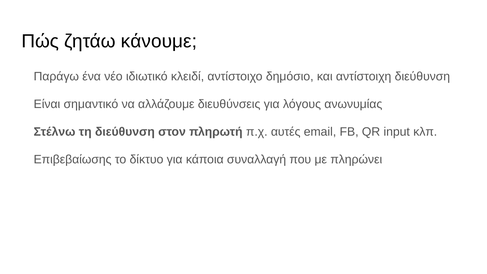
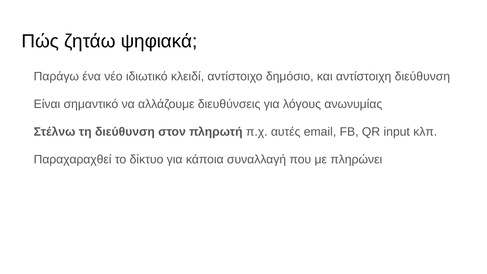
κάνουμε: κάνουμε -> ψηφιακά (159, 41)
Επιβεβαίωσης: Επιβεβαίωσης -> Παραχαραχθεί (73, 159)
